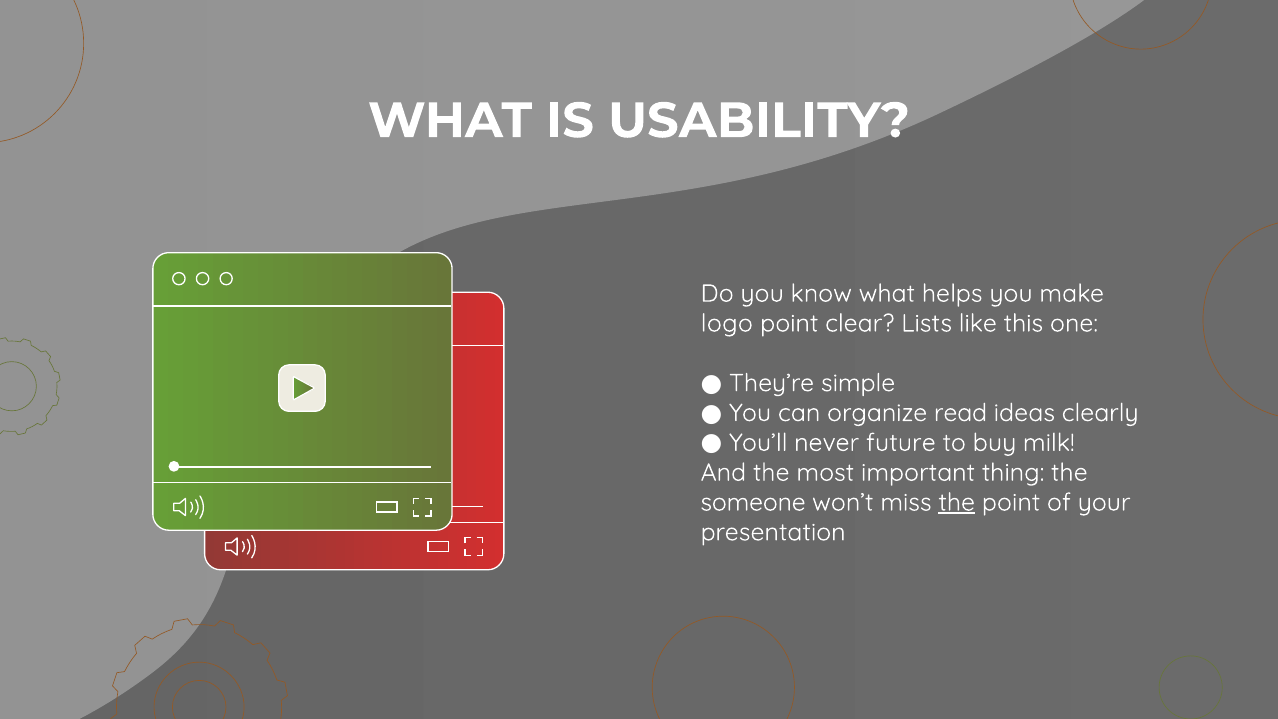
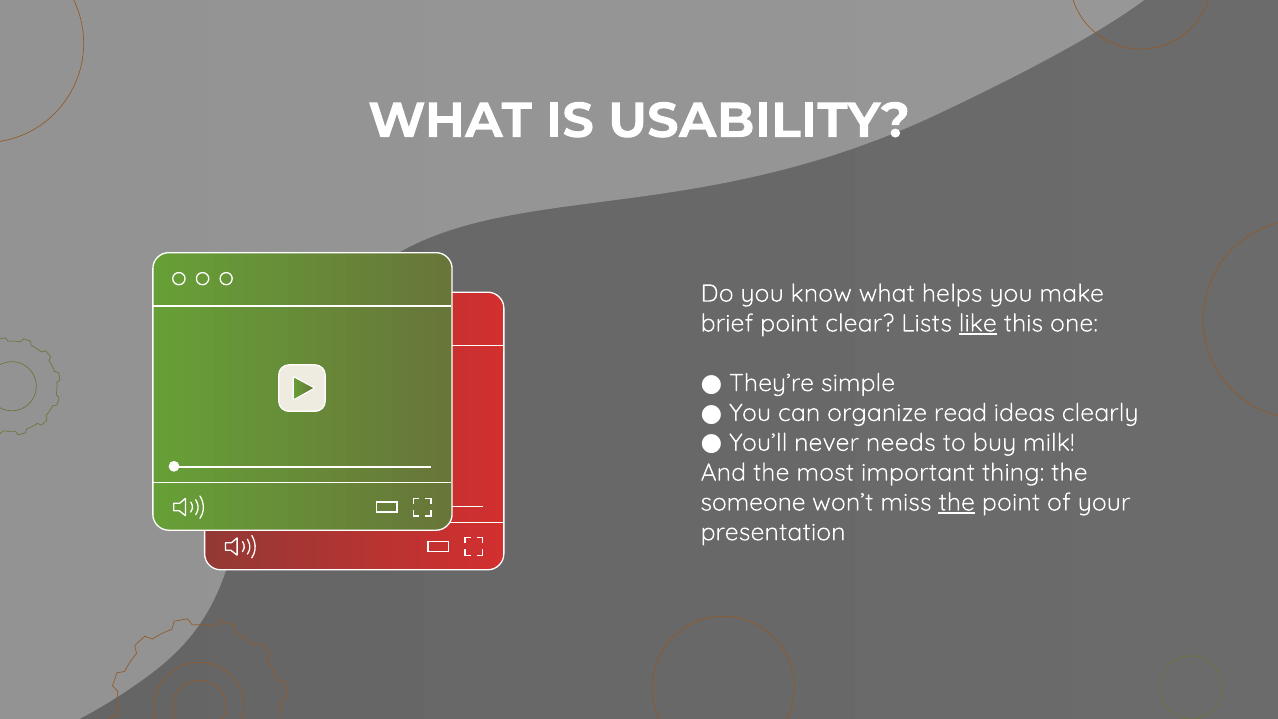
logo: logo -> brief (727, 323)
like underline: none -> present (978, 323)
future: future -> needs (901, 443)
